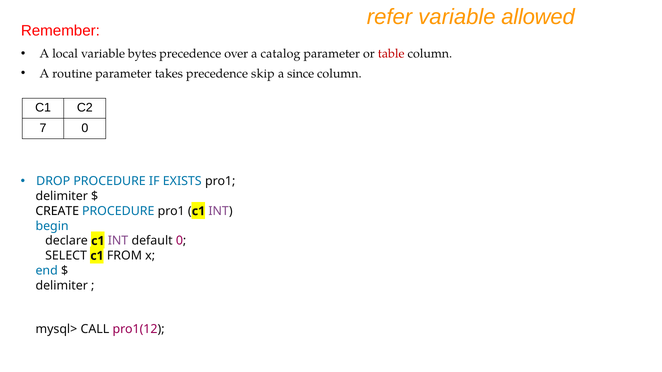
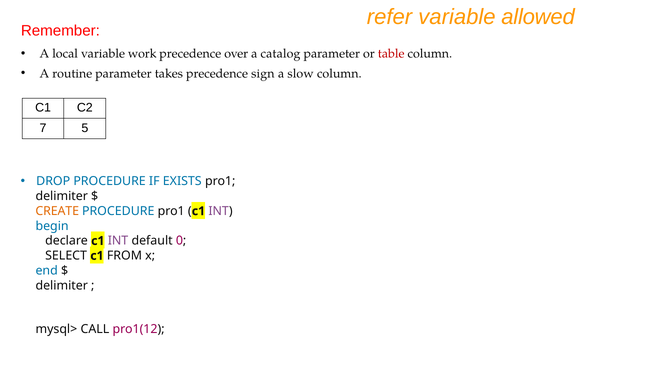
bytes: bytes -> work (142, 54)
skip: skip -> sign (263, 73)
since: since -> slow (301, 73)
7 0: 0 -> 5 (85, 128)
CREATE colour: black -> orange (57, 211)
